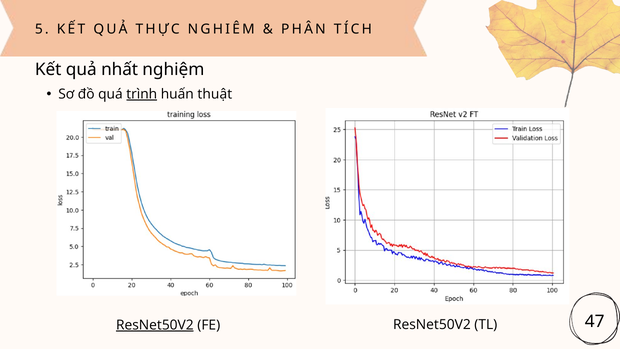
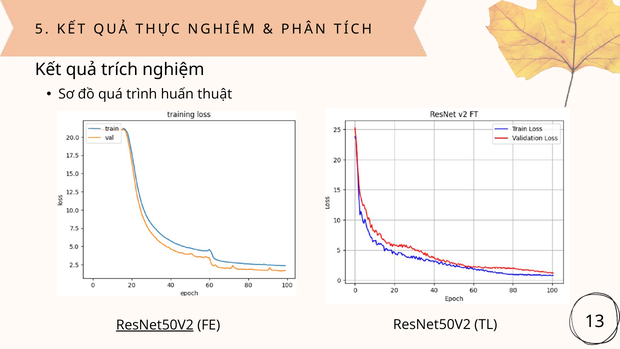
nhất: nhất -> trích (120, 70)
trình underline: present -> none (142, 94)
47: 47 -> 13 (595, 321)
